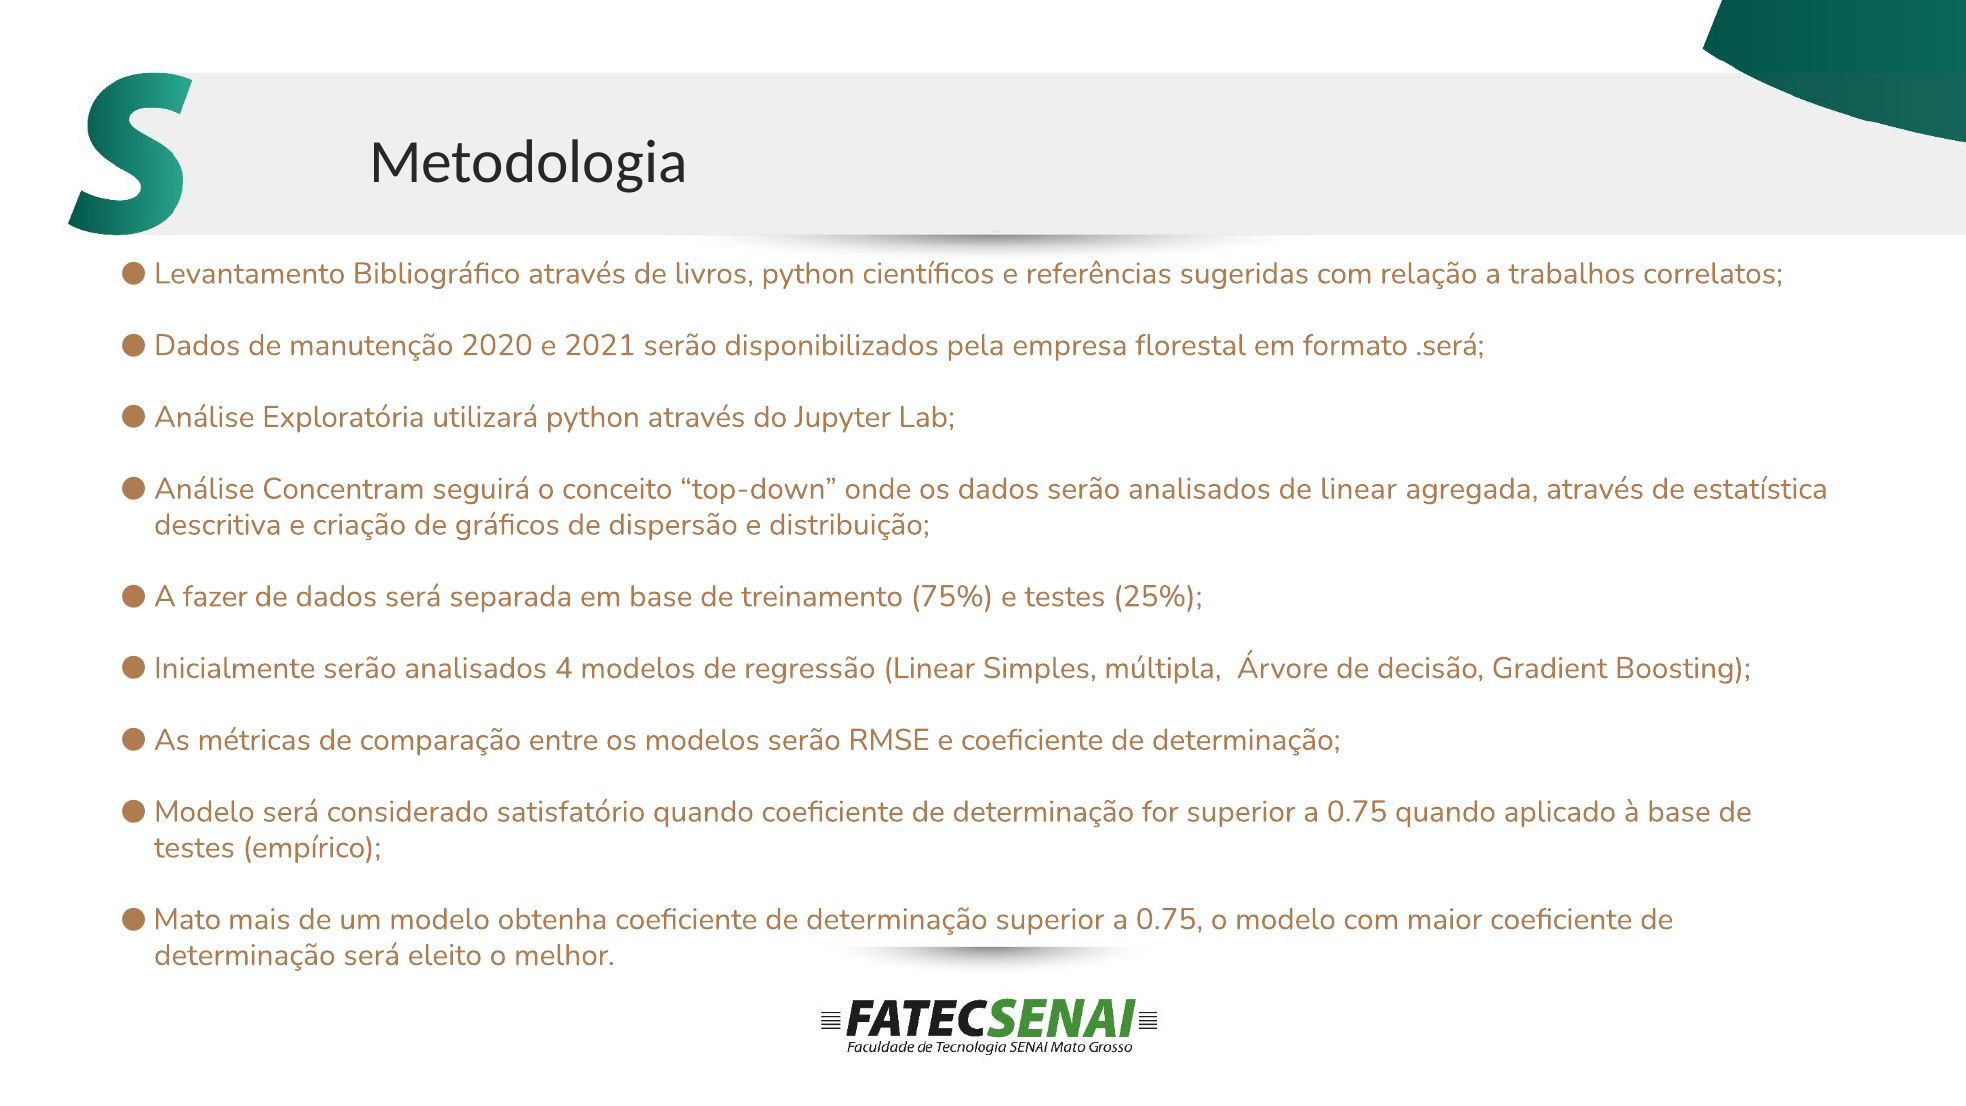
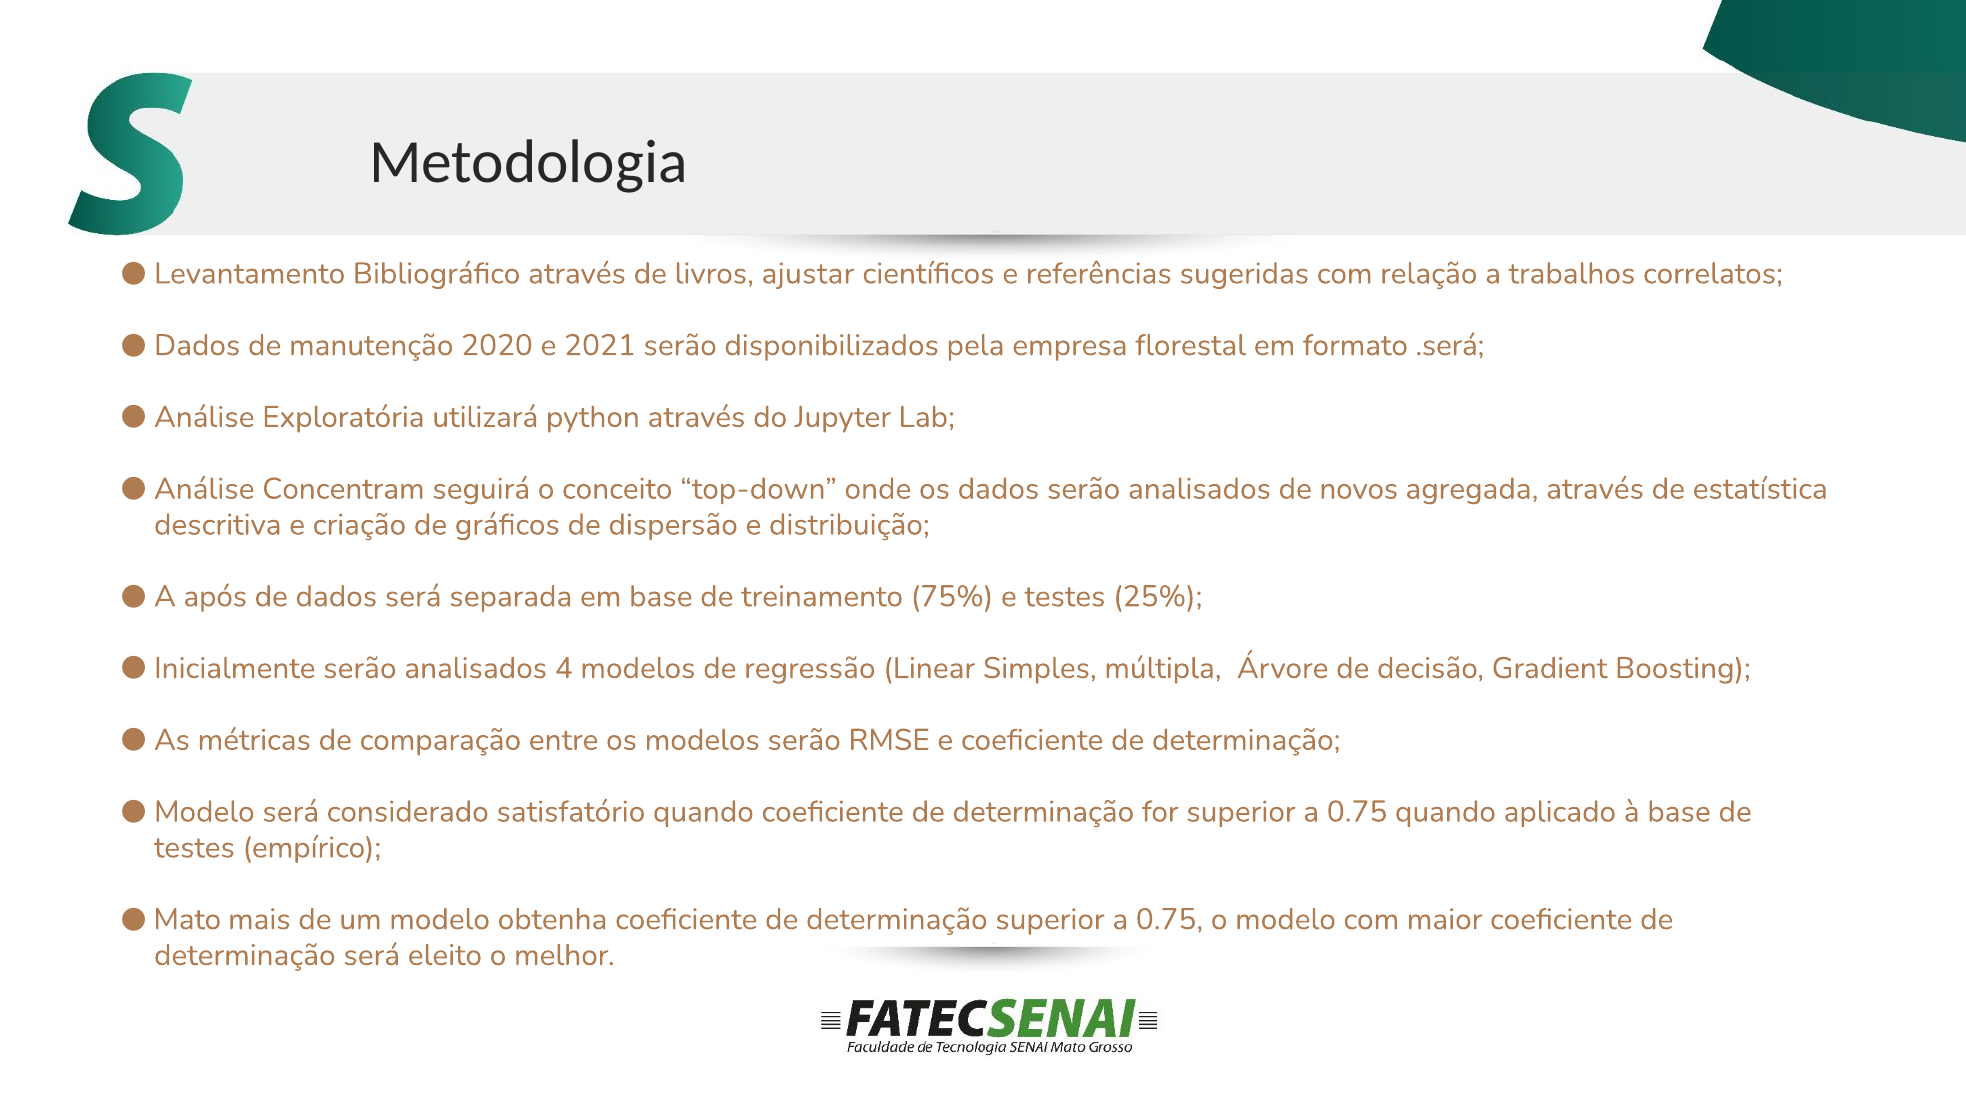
livros python: python -> ajustar (808, 274)
de linear: linear -> novos (1359, 489)
fazer: fazer -> após (215, 597)
